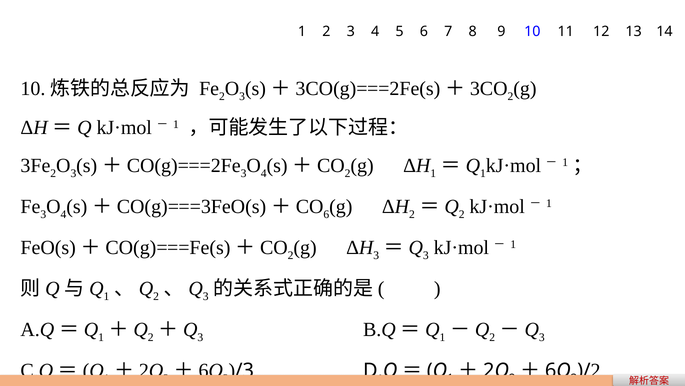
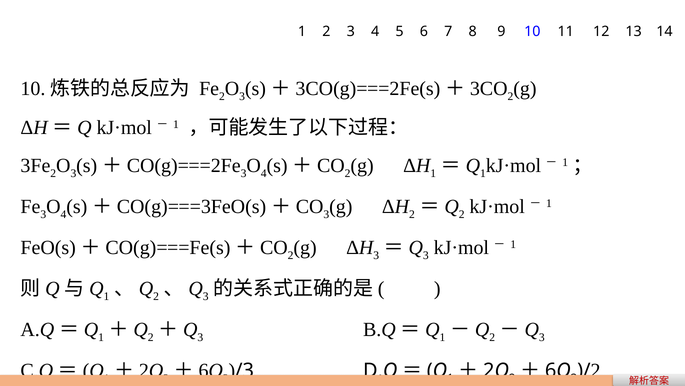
6: 6 -> 3 (326, 214)
